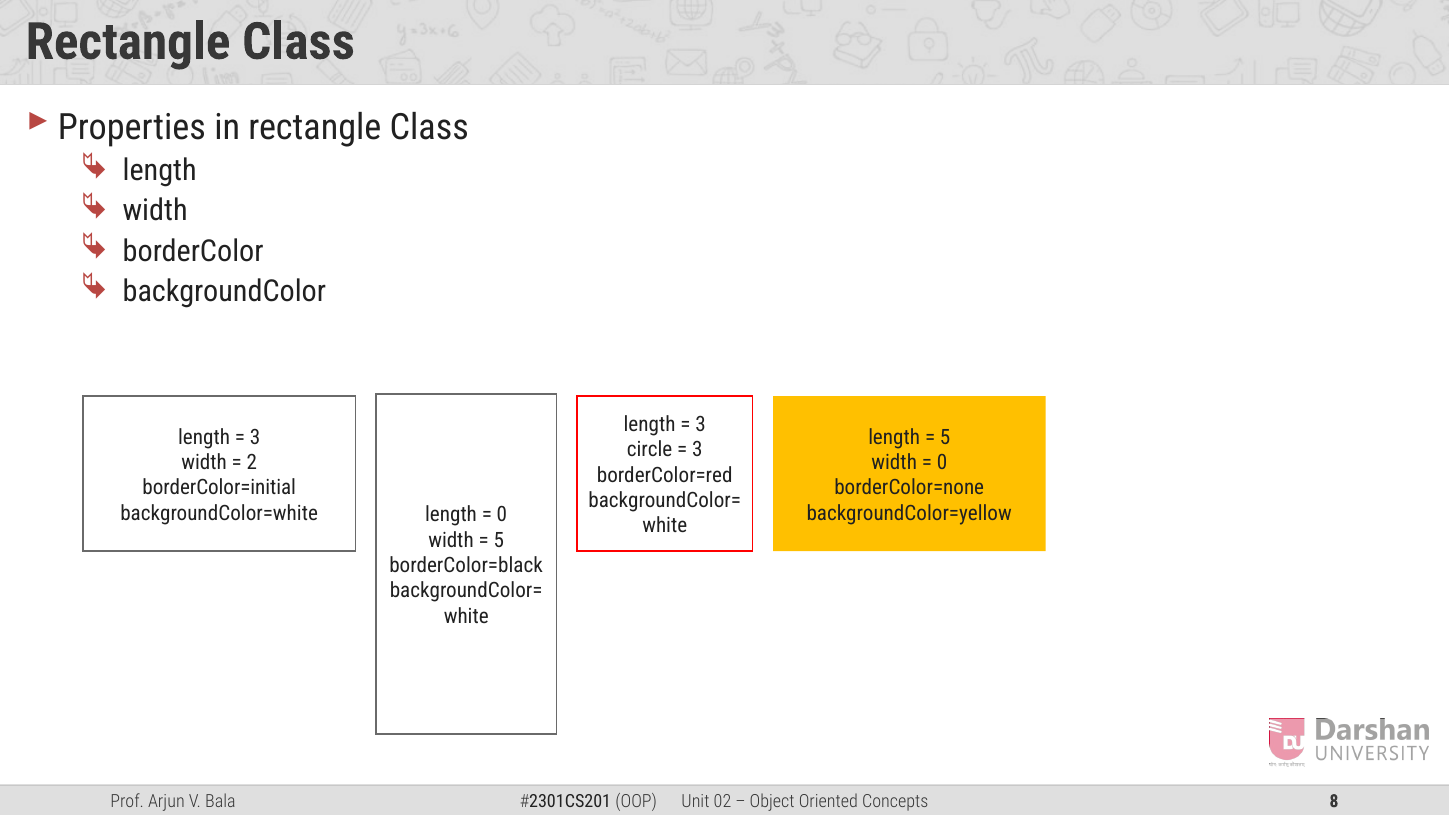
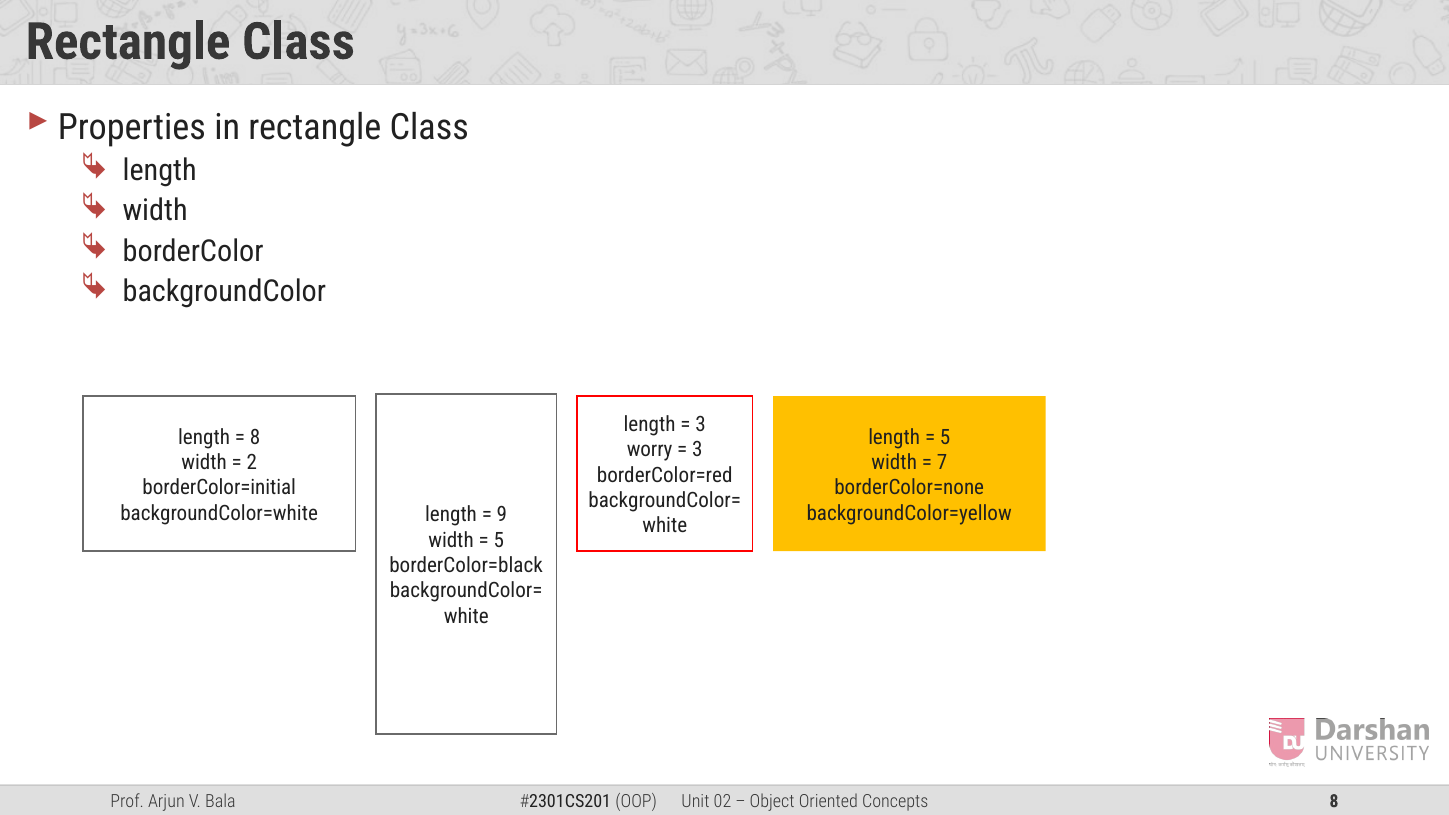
3: 3 -> 8 (255, 437)
circle: circle -> worry (650, 450)
0: 0 -> 7 (942, 462)
0: 0 -> 9 (502, 515)
